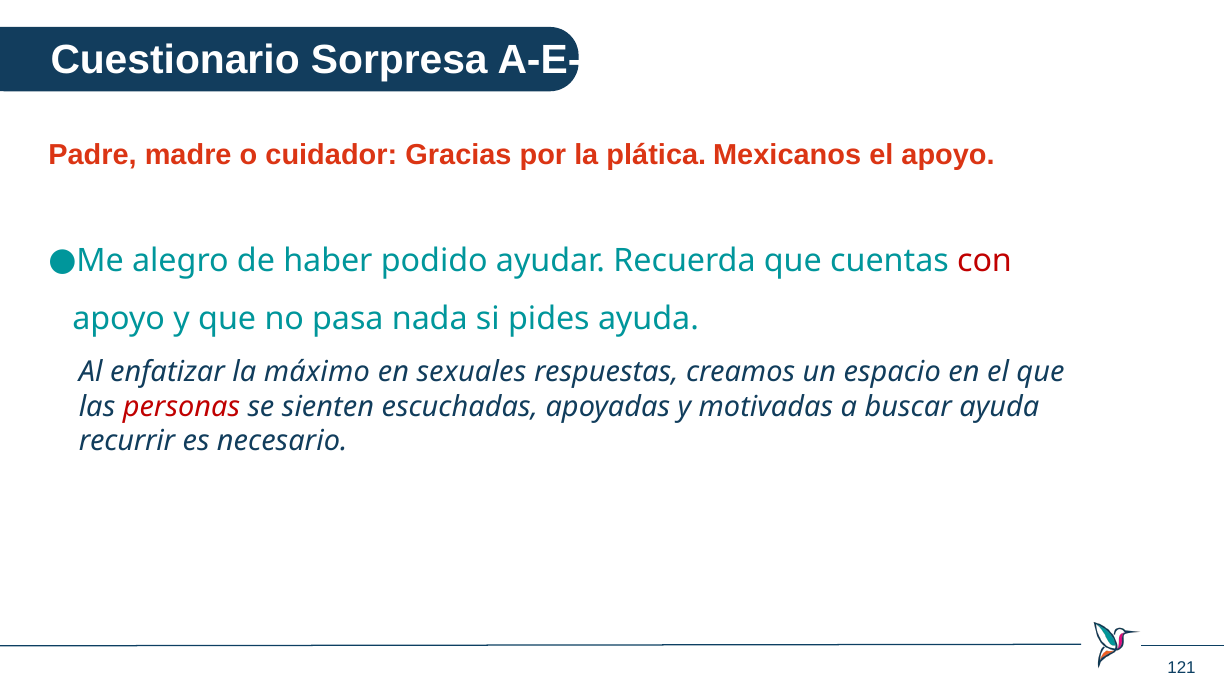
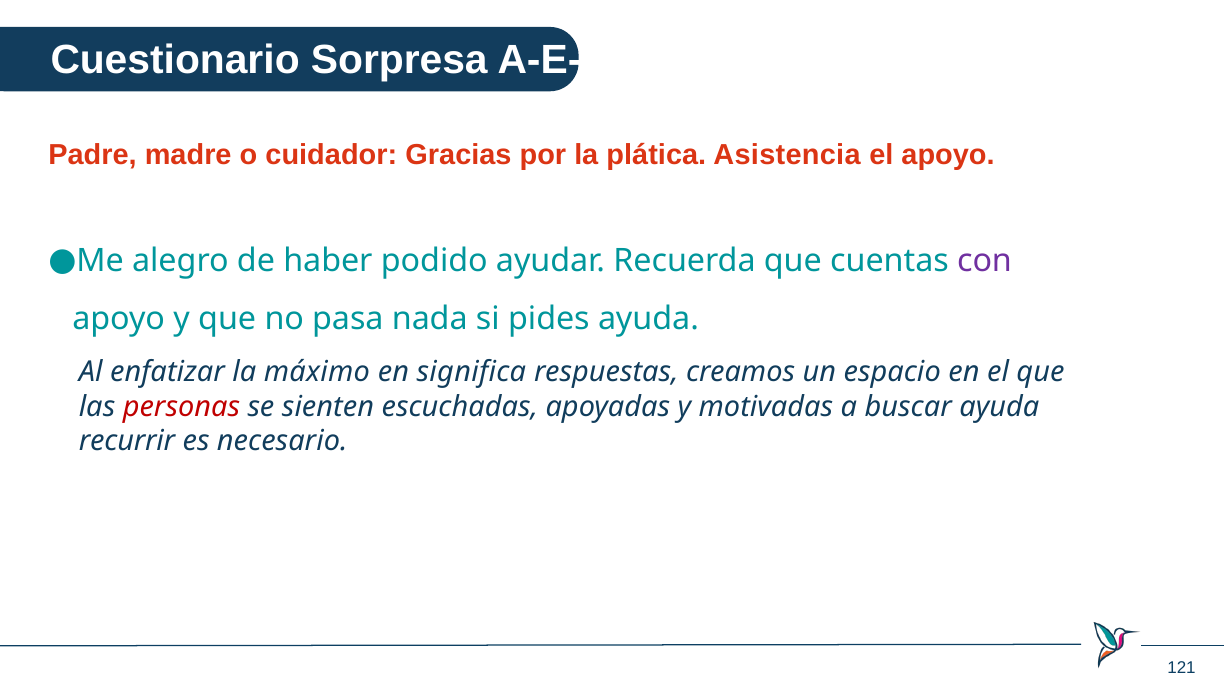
Mexicanos: Mexicanos -> Asistencia (787, 156)
con colour: red -> purple (985, 261)
sexuales: sexuales -> significa (471, 372)
